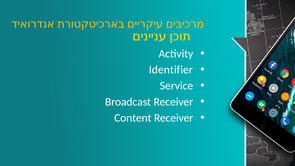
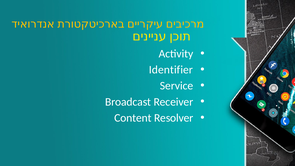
Content Receiver: Receiver -> Resolver (174, 118)
